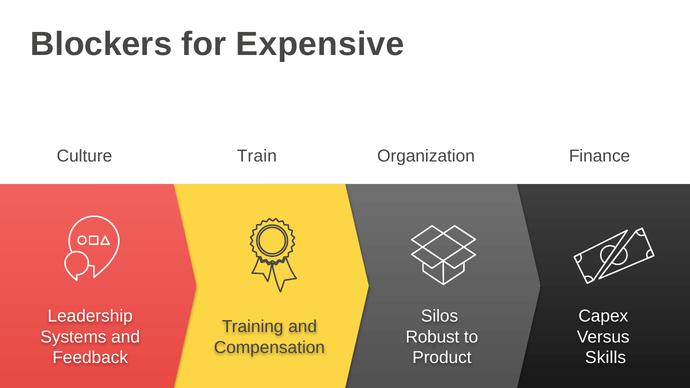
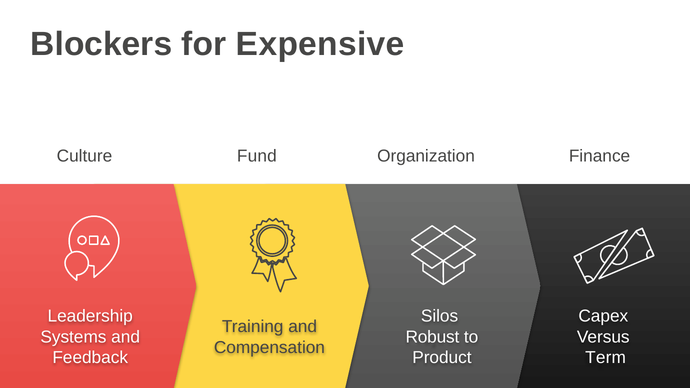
Train: Train -> Fund (257, 156)
Skills: Skills -> Term (606, 358)
